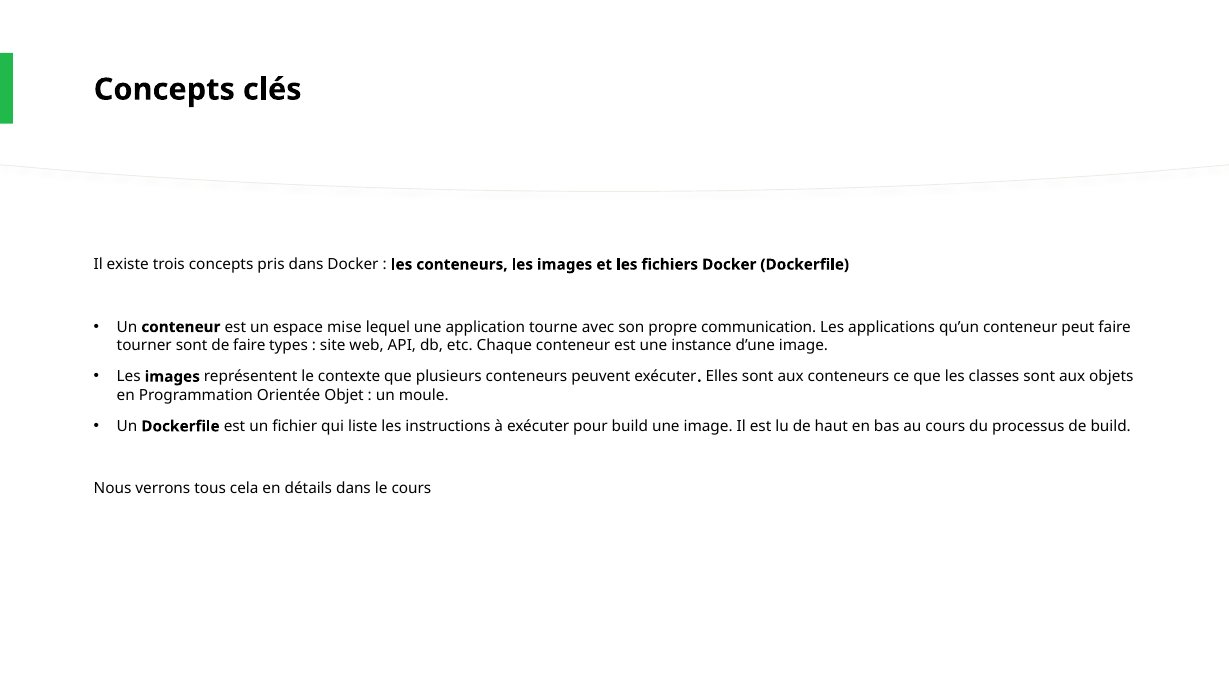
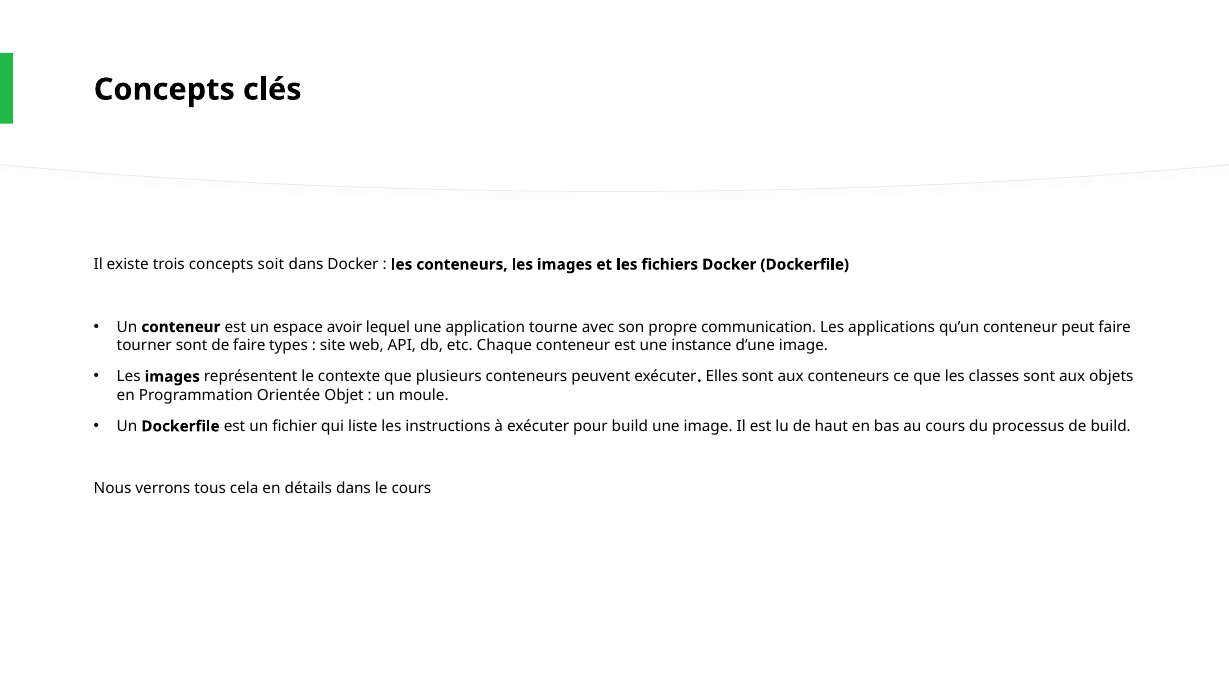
pris: pris -> soit (271, 265)
mise: mise -> avoir (345, 327)
